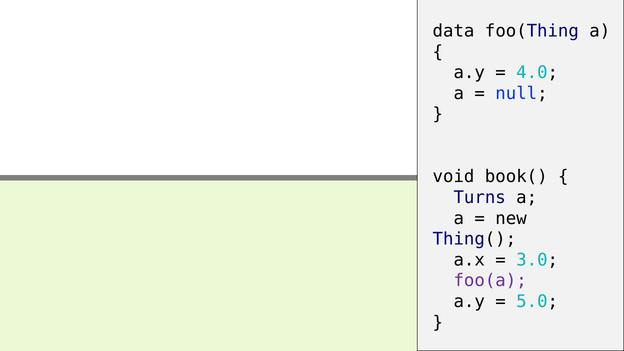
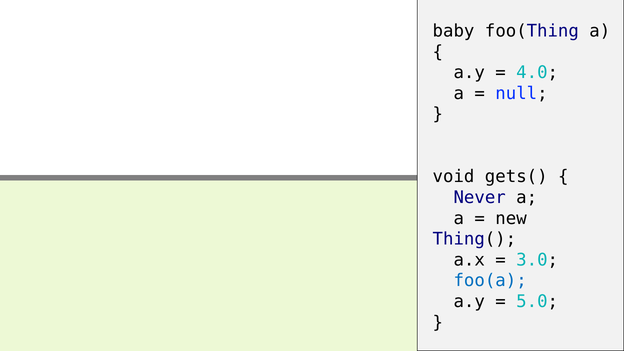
data: data -> baby (454, 31)
book(: book( -> gets( (516, 177)
Turns: Turns -> Never (480, 197)
foo(a colour: purple -> blue (490, 281)
